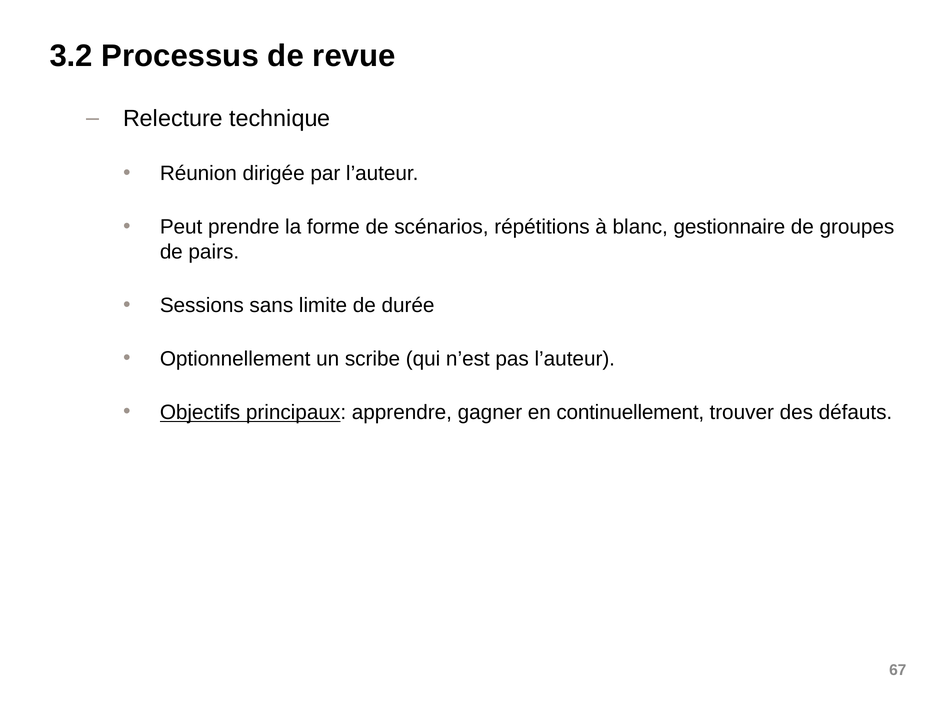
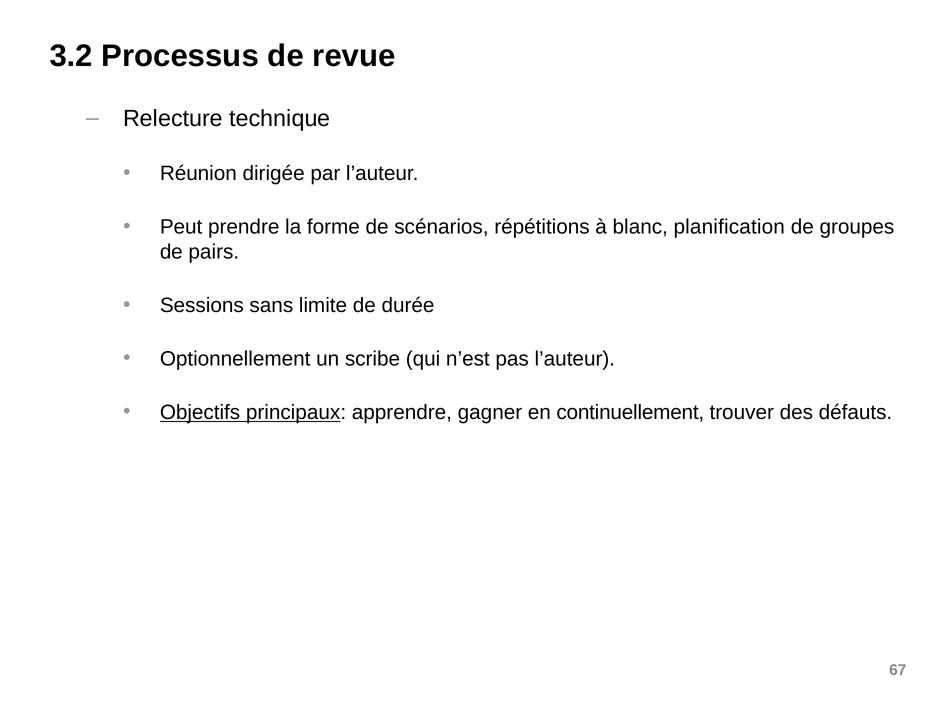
gestionnaire: gestionnaire -> planification (729, 227)
